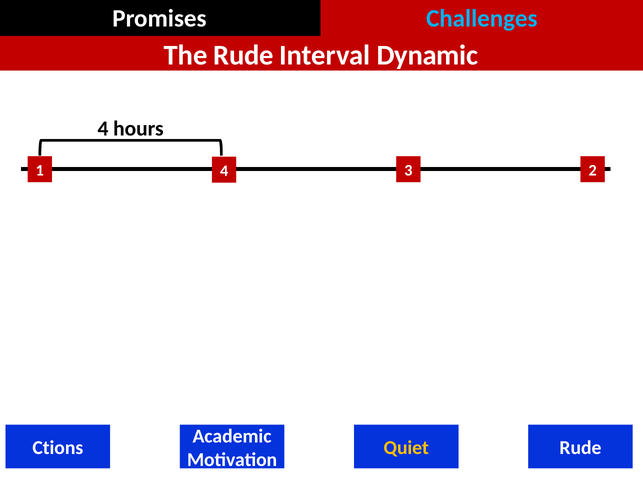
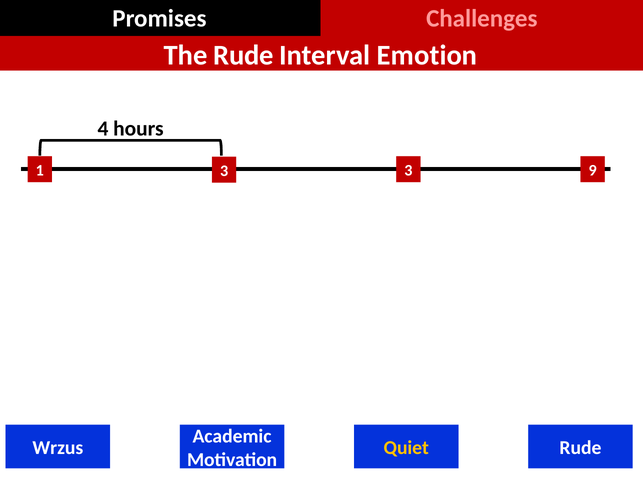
Challenges colour: light blue -> pink (482, 18)
Dynamic: Dynamic -> Emotion (427, 55)
1 4: 4 -> 3 (224, 171)
2: 2 -> 9 (593, 170)
Ctions: Ctions -> Wrzus (58, 448)
